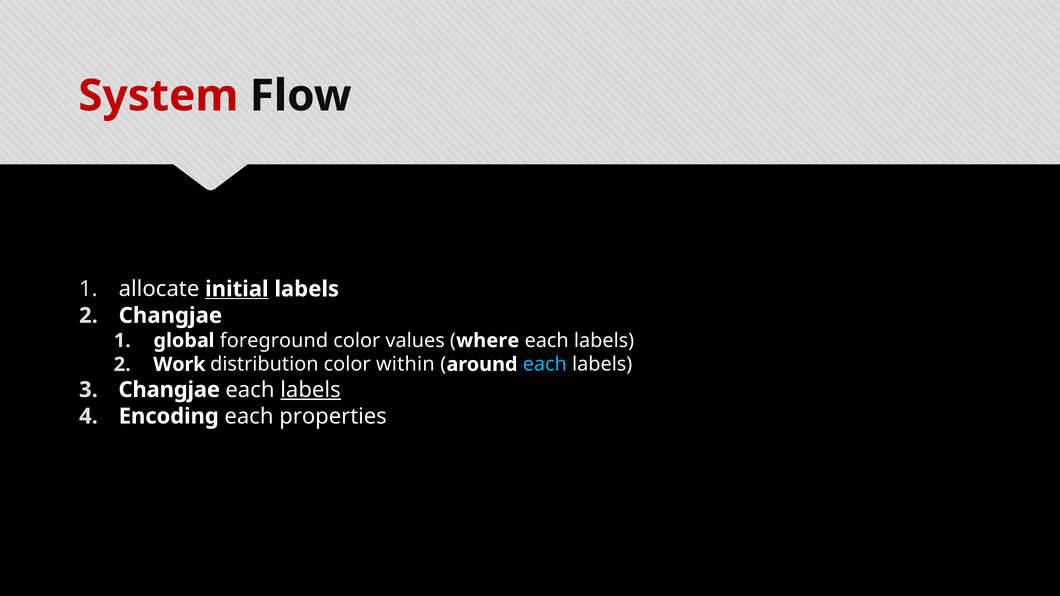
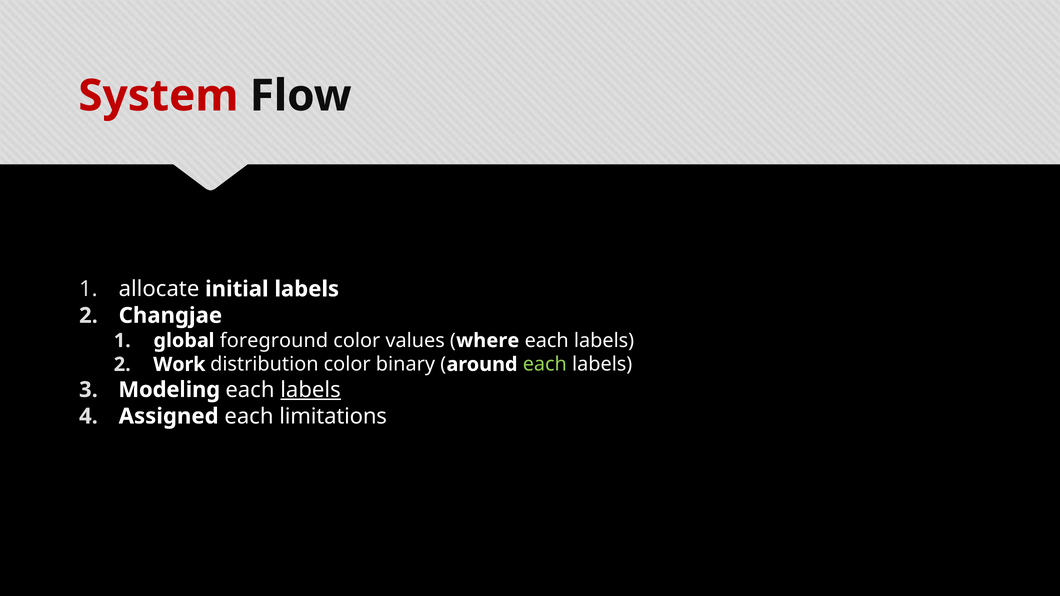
initial underline: present -> none (237, 289)
within: within -> binary (405, 365)
each colour: light blue -> light green (545, 365)
Changjae: Changjae -> Modeling (169, 390)
Encoding: Encoding -> Assigned (169, 416)
properties: properties -> limitations (333, 416)
